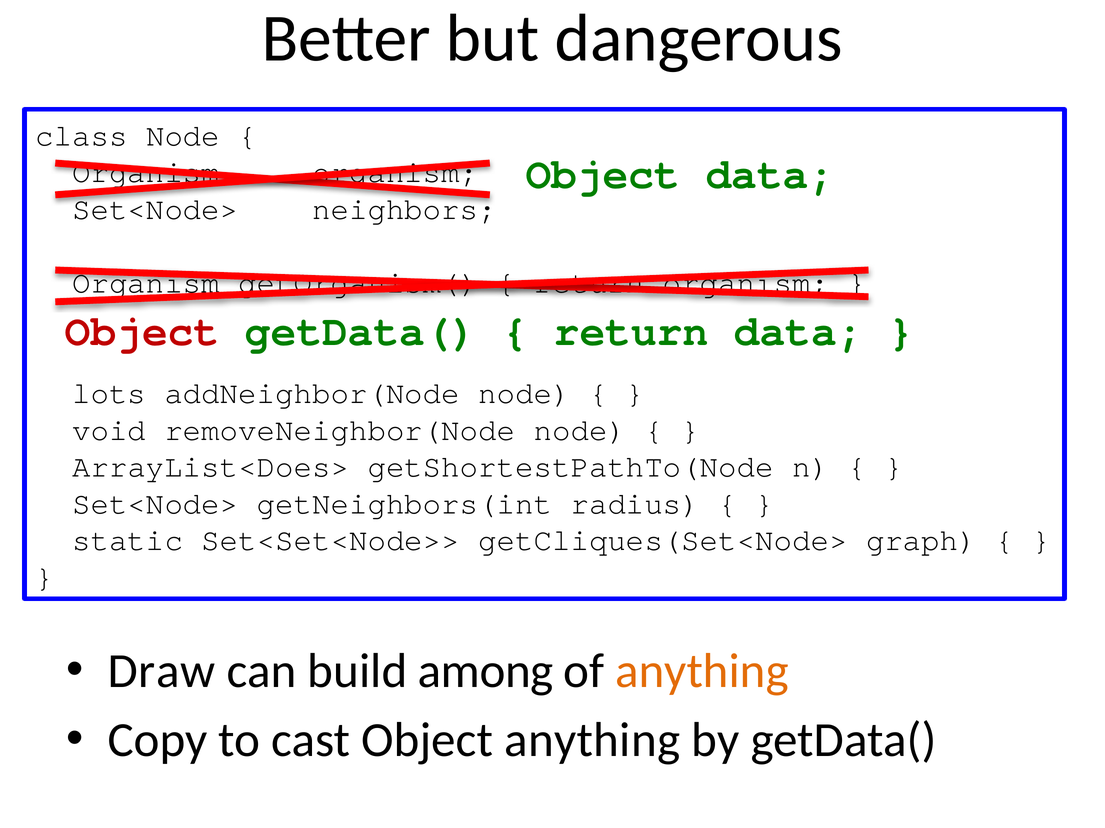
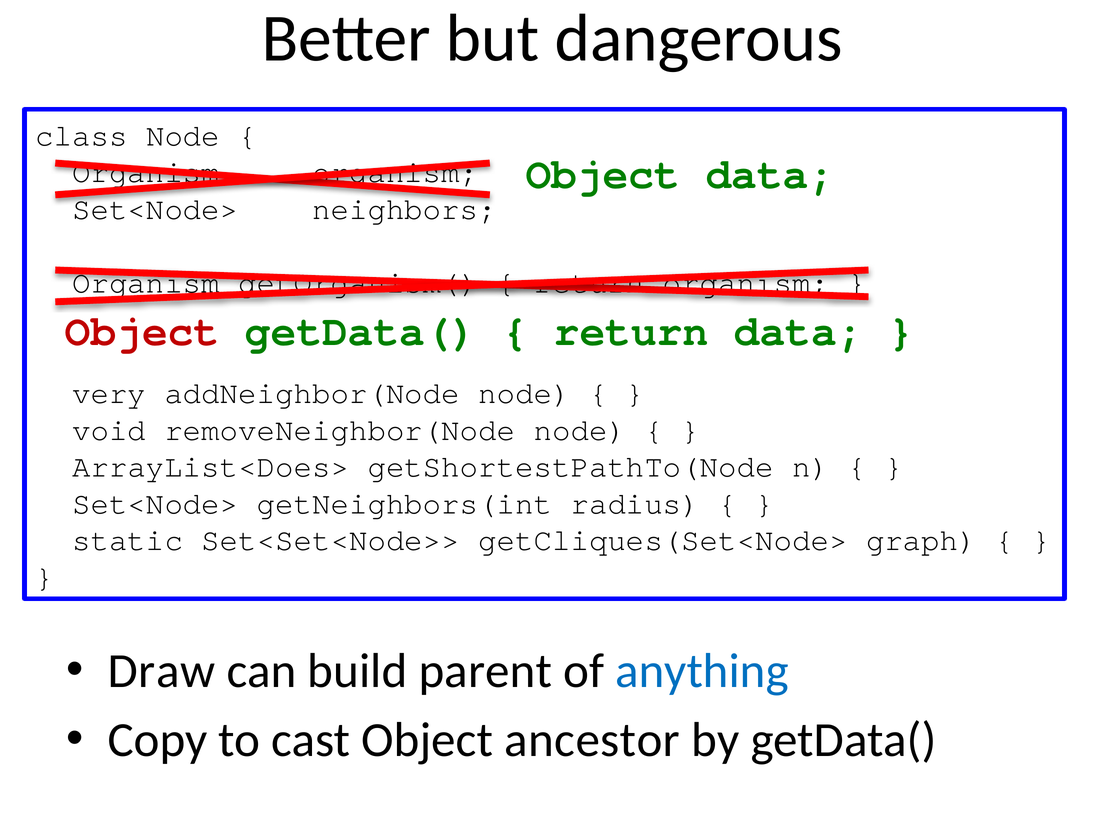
lots: lots -> very (109, 393)
among: among -> parent (485, 672)
anything colour: orange -> blue (702, 672)
Object anything: anything -> ancestor (592, 741)
